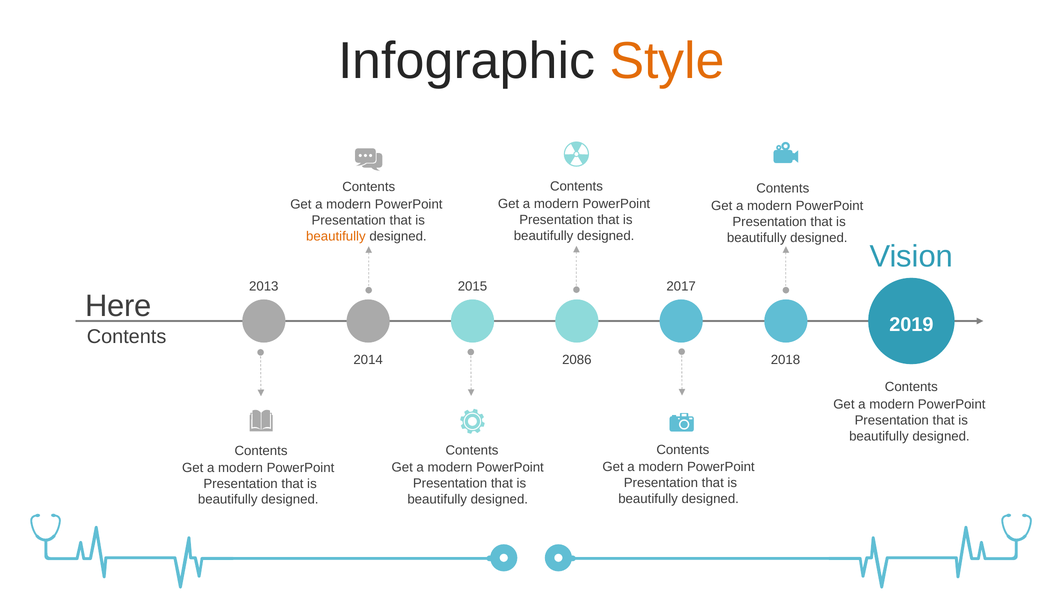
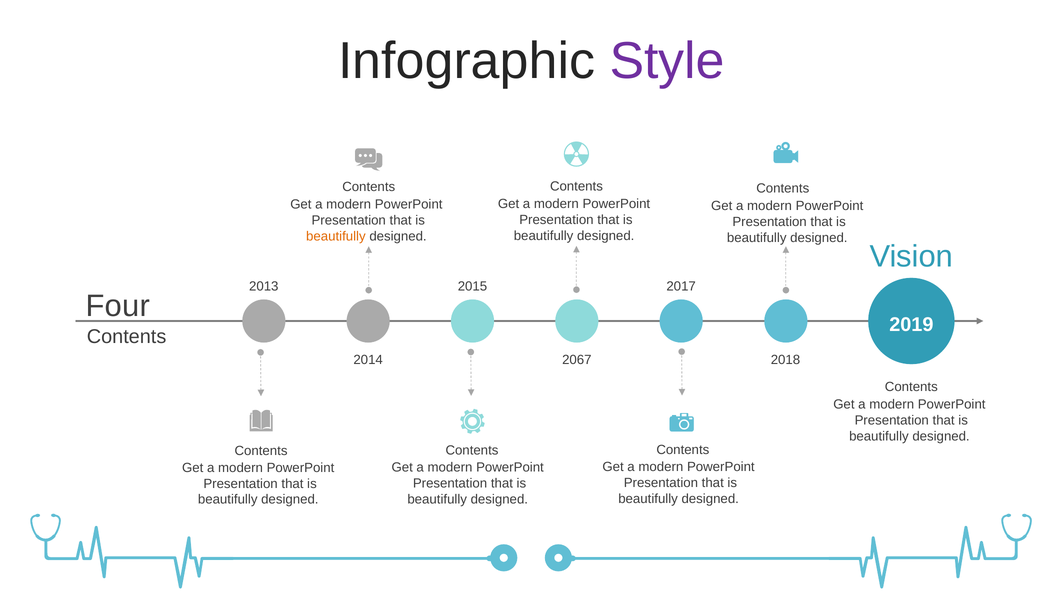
Style colour: orange -> purple (667, 61)
Here: Here -> Four (118, 306)
2086: 2086 -> 2067 (577, 360)
